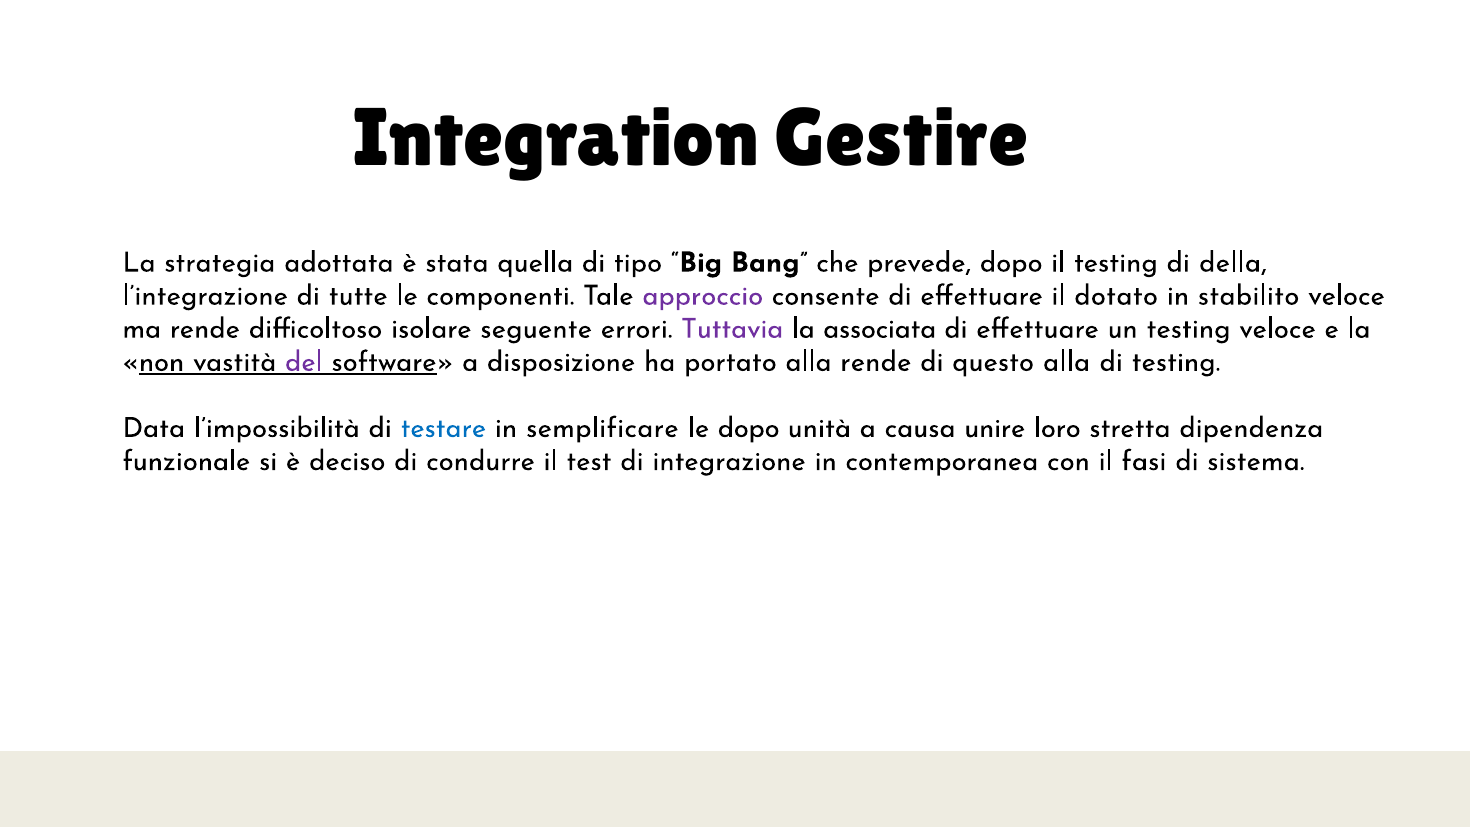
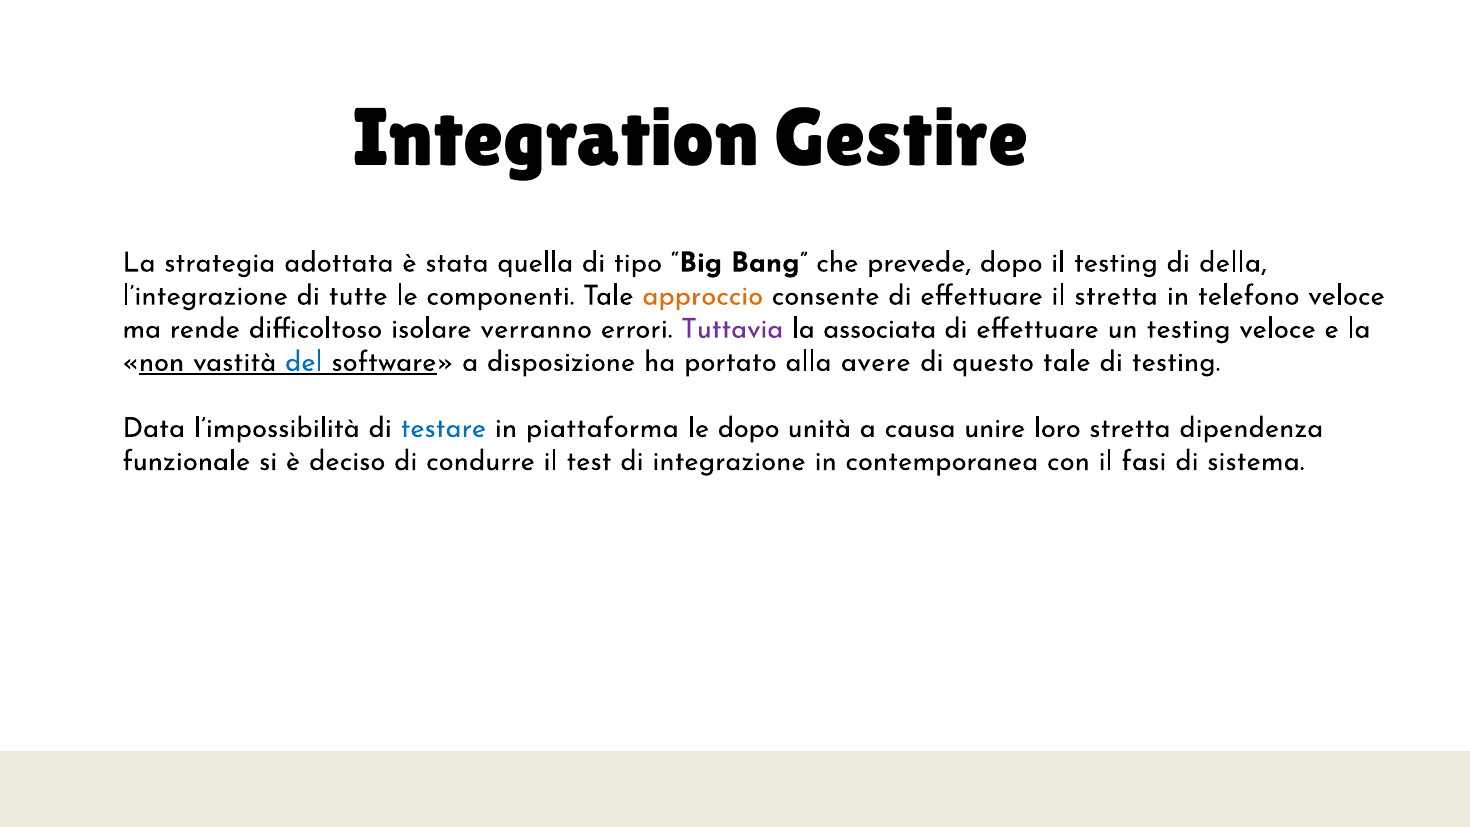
approccio colour: purple -> orange (703, 295)
il dotato: dotato -> stretta (1116, 295)
stabilito: stabilito -> telefono (1249, 295)
seguente: seguente -> verranno (536, 329)
del colour: purple -> blue (304, 362)
alla rende: rende -> avere (876, 362)
questo alla: alla -> tale (1067, 362)
semplificare: semplificare -> piattaforma (602, 428)
